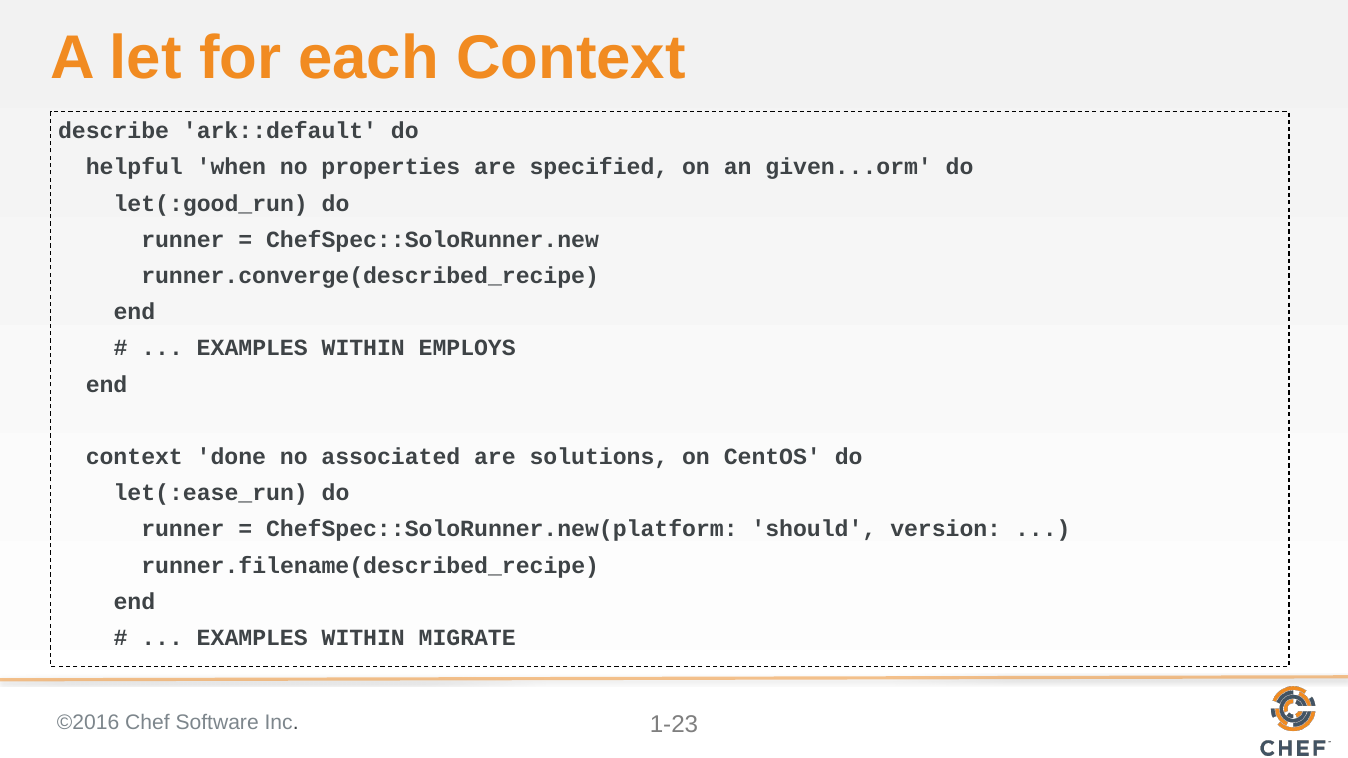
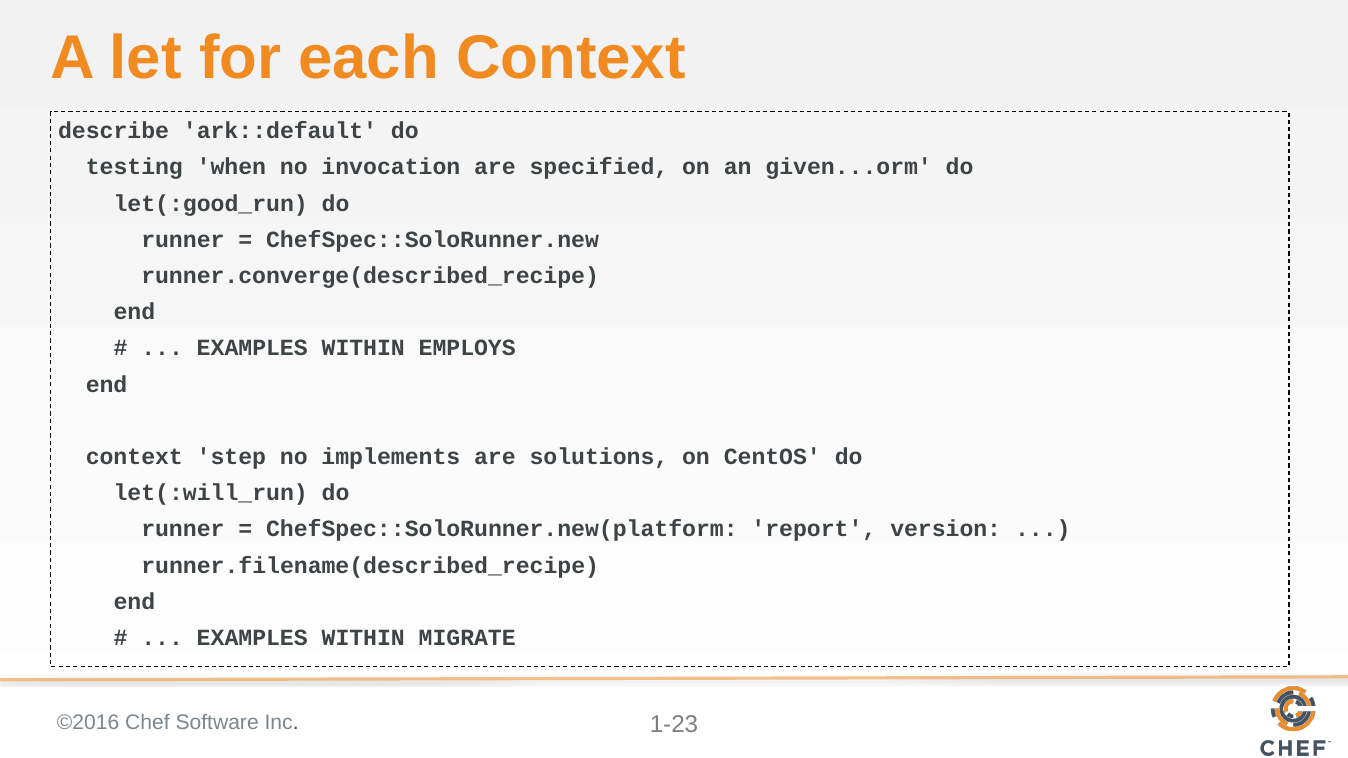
helpful: helpful -> testing (134, 167)
properties: properties -> invocation (391, 167)
done: done -> step (231, 457)
associated: associated -> implements (391, 457)
let(:ease_run: let(:ease_run -> let(:will_run (211, 493)
should: should -> report (814, 529)
